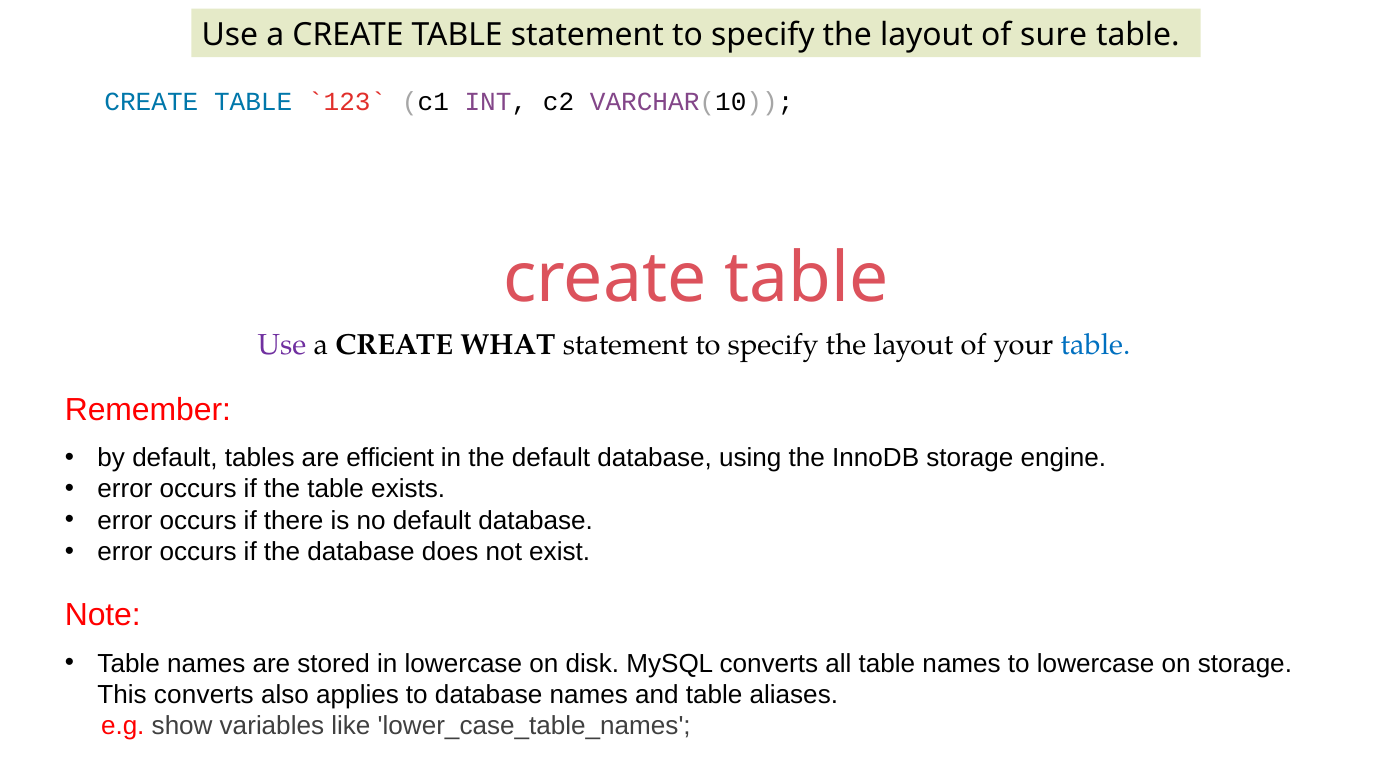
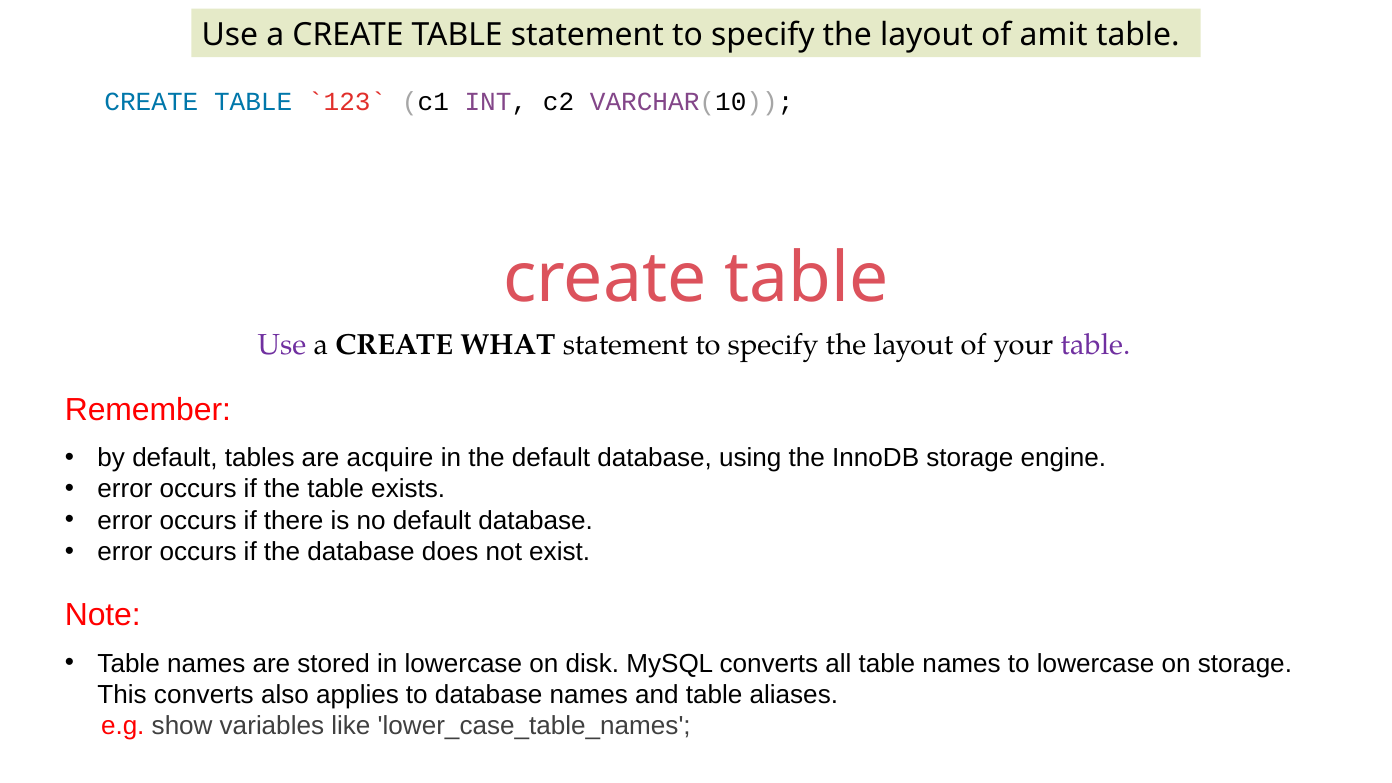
sure: sure -> amit (1054, 35)
table colour: blue -> purple (1096, 345)
efficient: efficient -> acquire (390, 458)
